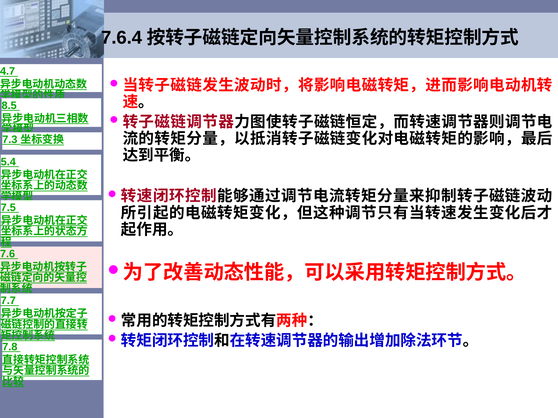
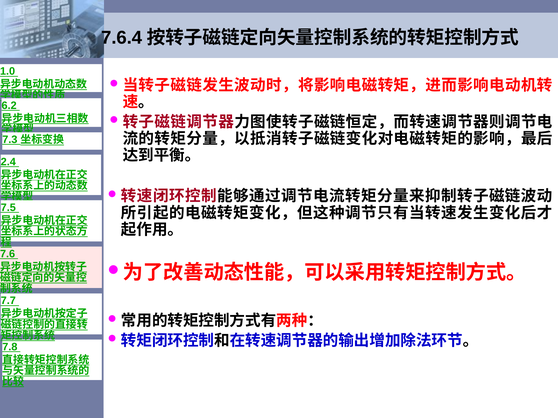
4.7: 4.7 -> 1.0 (8, 71)
8.5: 8.5 -> 6.2 (9, 106)
5.4: 5.4 -> 2.4 (8, 162)
